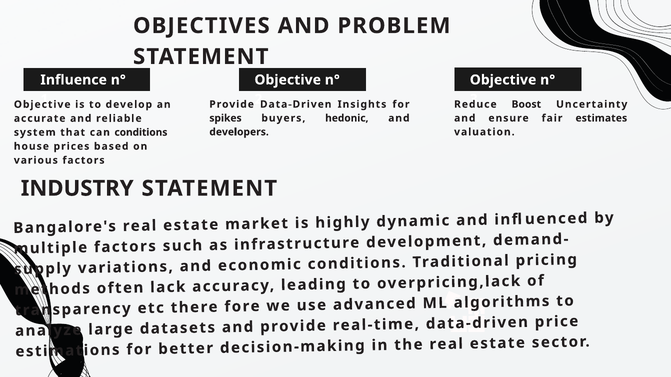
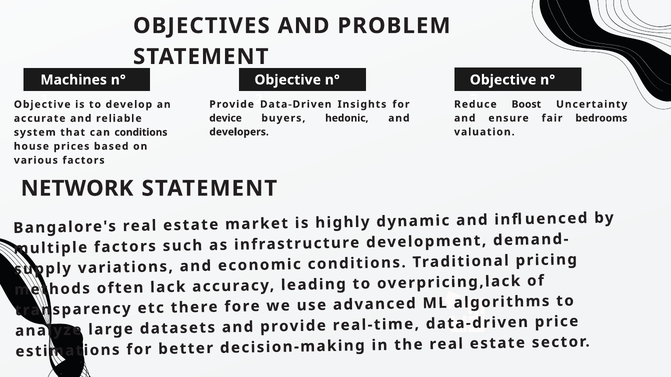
Influence: Influence -> Machines (74, 80)
spikes: spikes -> device (226, 118)
estimates: estimates -> bedrooms (601, 118)
INDUSTRY: INDUSTRY -> NETWORK (77, 189)
